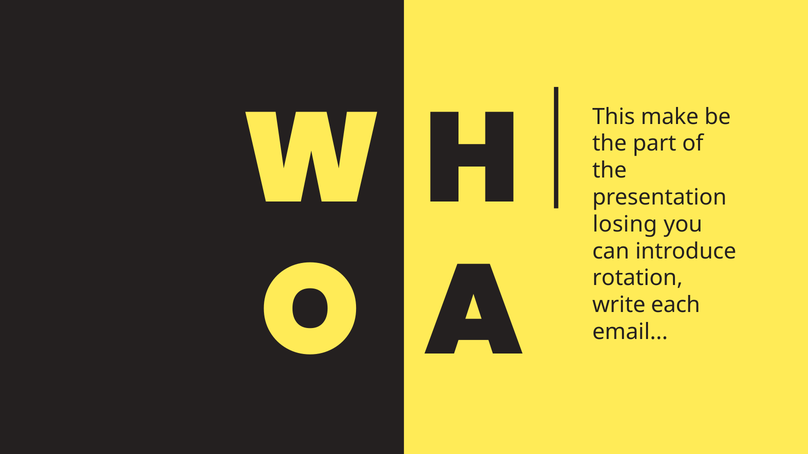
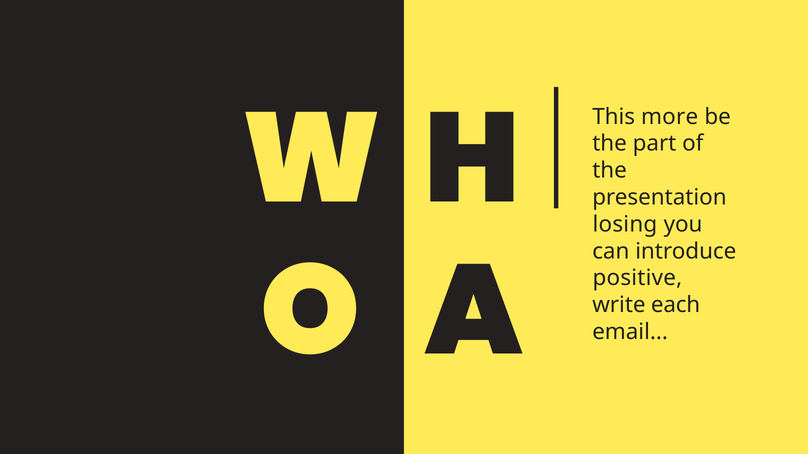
make: make -> more (670, 117)
rotation: rotation -> positive (637, 278)
